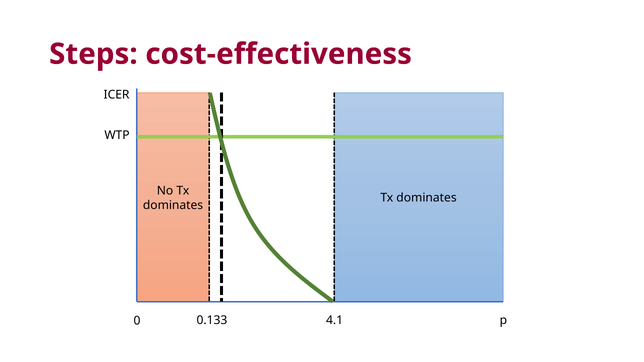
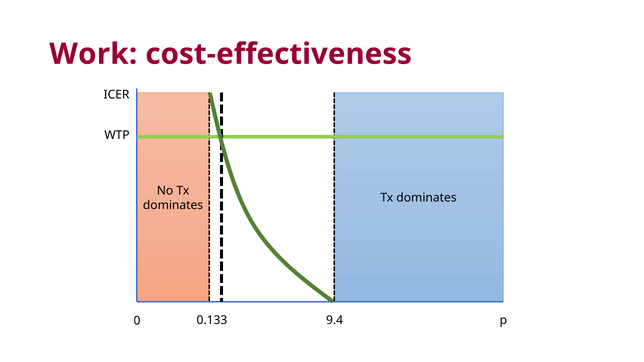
Steps: Steps -> Work (93, 54)
4.1: 4.1 -> 9.4 (335, 320)
